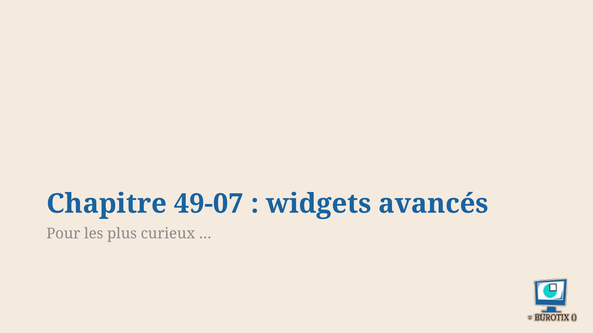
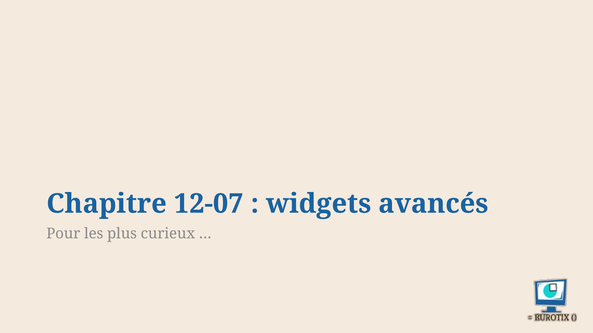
49-07: 49-07 -> 12-07 (209, 204)
